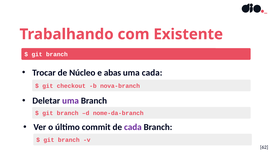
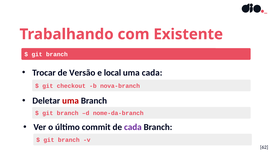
Núcleo: Núcleo -> Versão (82, 73)
abas: abas -> local (112, 73)
uma colour: purple -> red (70, 101)
